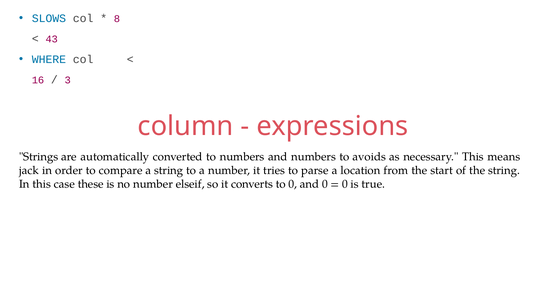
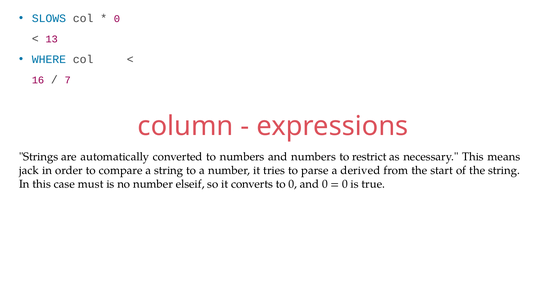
8: 8 -> 0 (117, 19)
43: 43 -> 13 (52, 39)
3: 3 -> 7 (68, 80)
avoids: avoids -> restrict (369, 157)
location: location -> derived (360, 170)
these: these -> must (91, 184)
